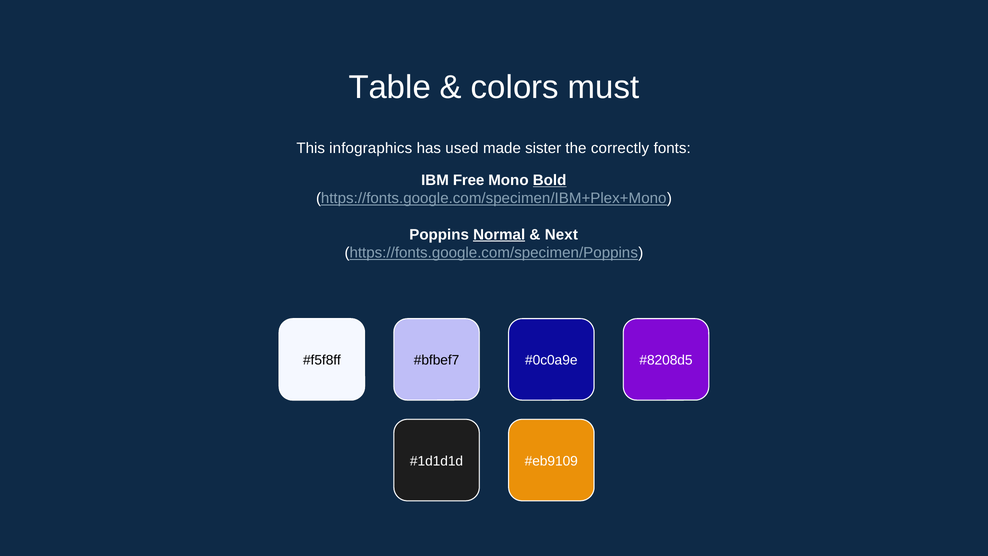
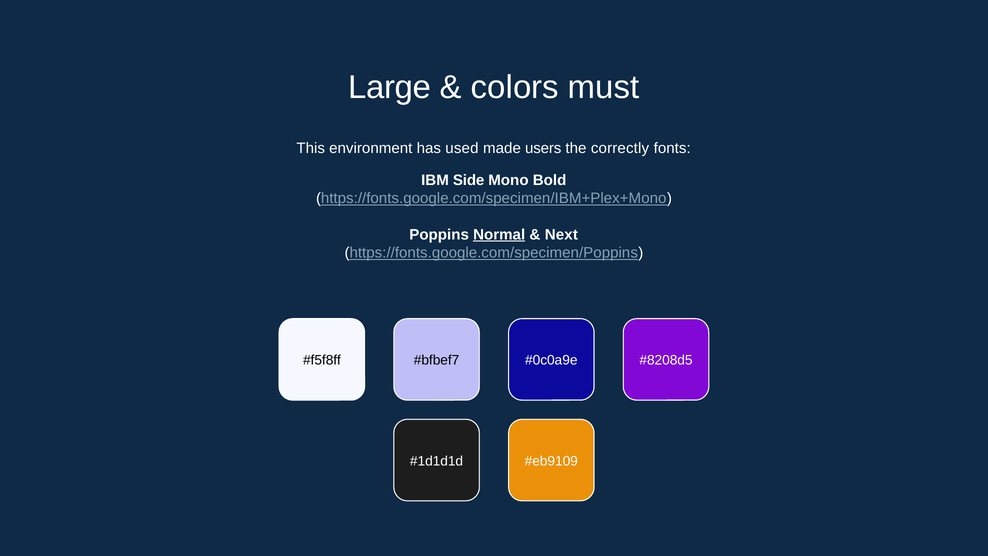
Table: Table -> Large (390, 87)
infographics: infographics -> environment (371, 148)
sister: sister -> users (543, 148)
Free: Free -> Side (469, 180)
Bold underline: present -> none (550, 180)
